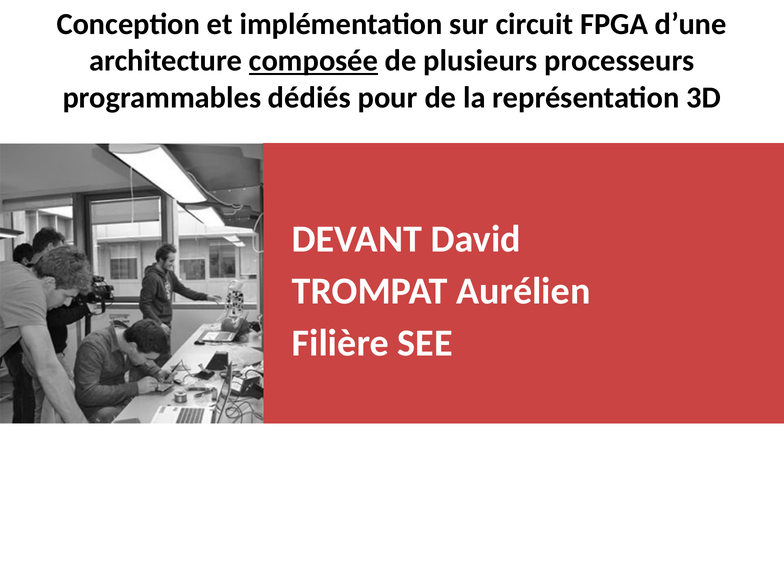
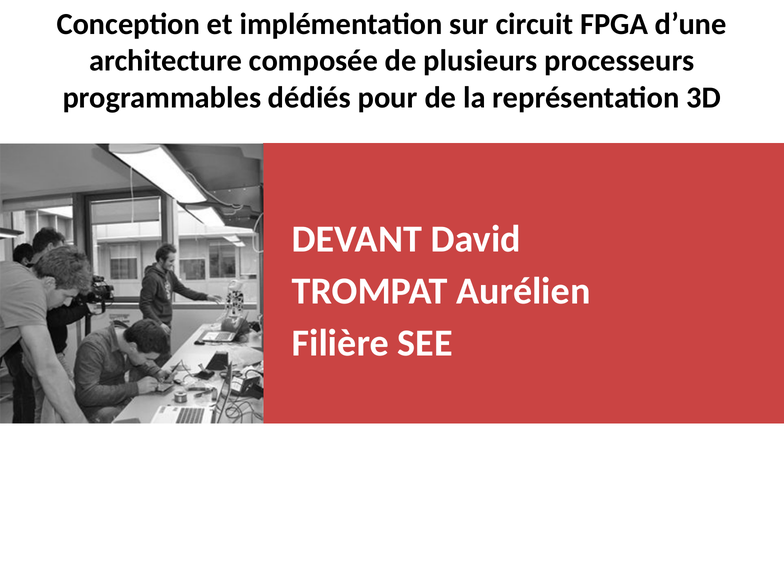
composée underline: present -> none (314, 61)
